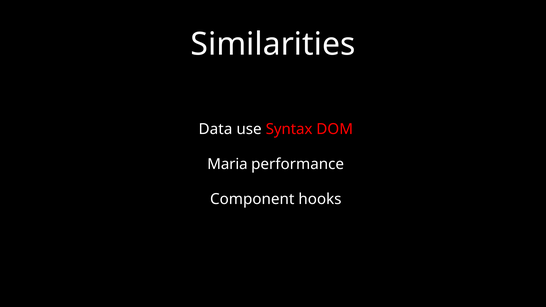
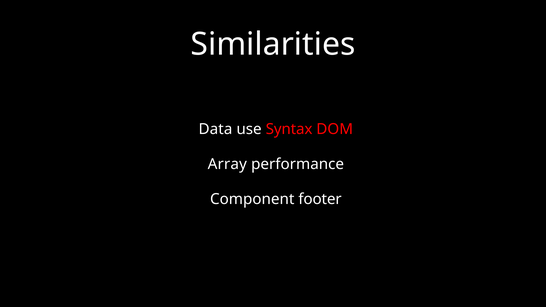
Maria: Maria -> Array (227, 164)
hooks: hooks -> footer (320, 199)
